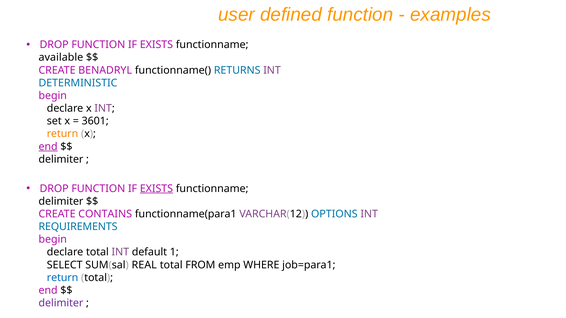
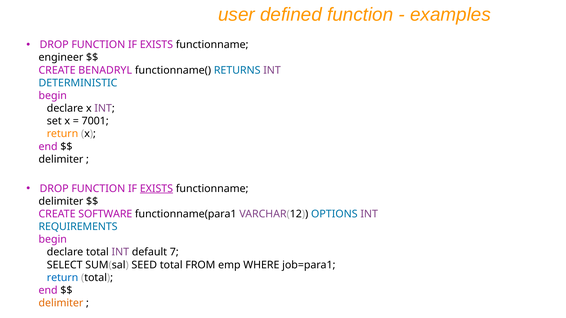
available: available -> engineer (61, 58)
3601: 3601 -> 7001 (95, 121)
end underline: present -> none (48, 147)
CONTAINS: CONTAINS -> SOFTWARE (105, 214)
1: 1 -> 7 (174, 252)
REAL: REAL -> SEED (144, 265)
delimiter colour: purple -> orange (61, 303)
